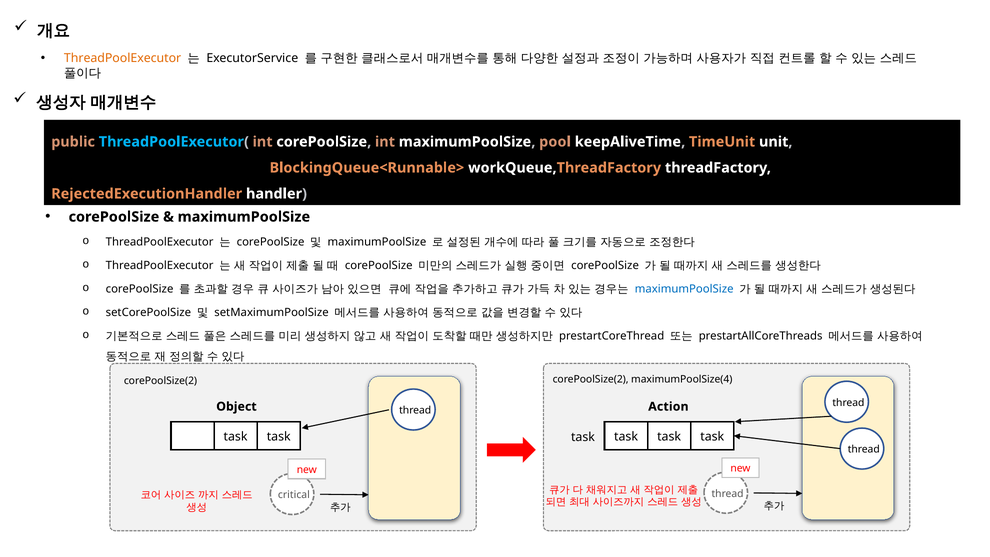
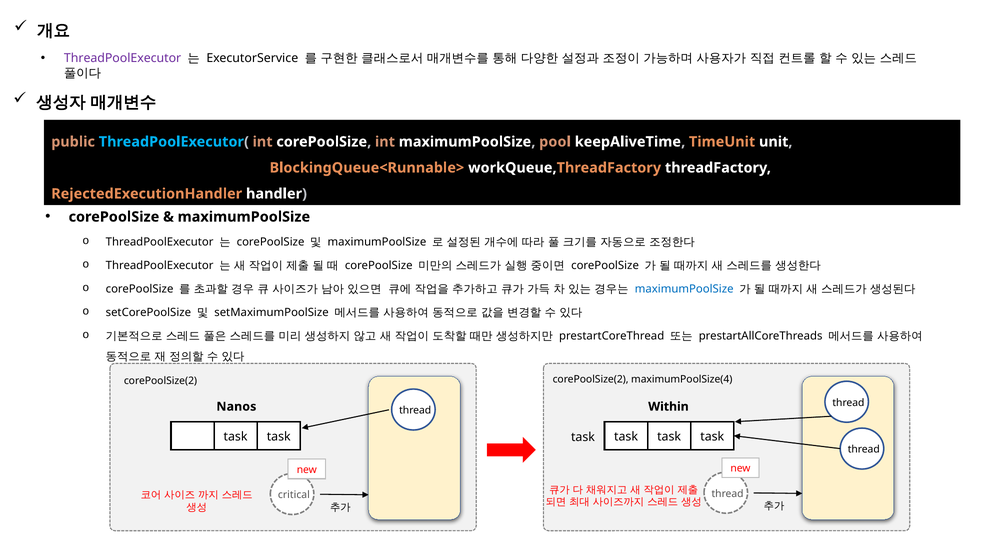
ThreadPoolExecutor colour: orange -> purple (123, 58)
Object: Object -> Nanos (236, 406)
Action: Action -> Within (668, 406)
